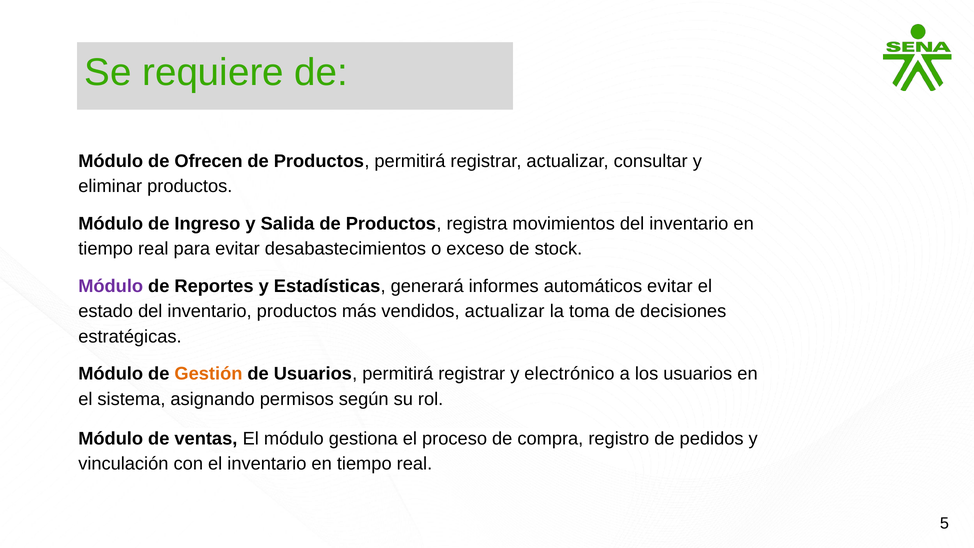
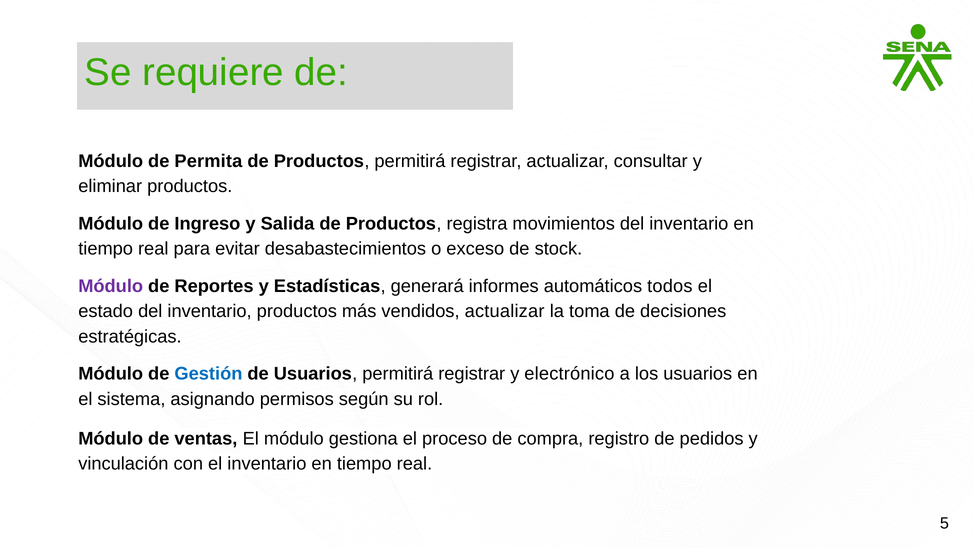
Ofrecen: Ofrecen -> Permita (208, 161)
automáticos evitar: evitar -> todos (670, 286)
Gestión colour: orange -> blue (208, 374)
